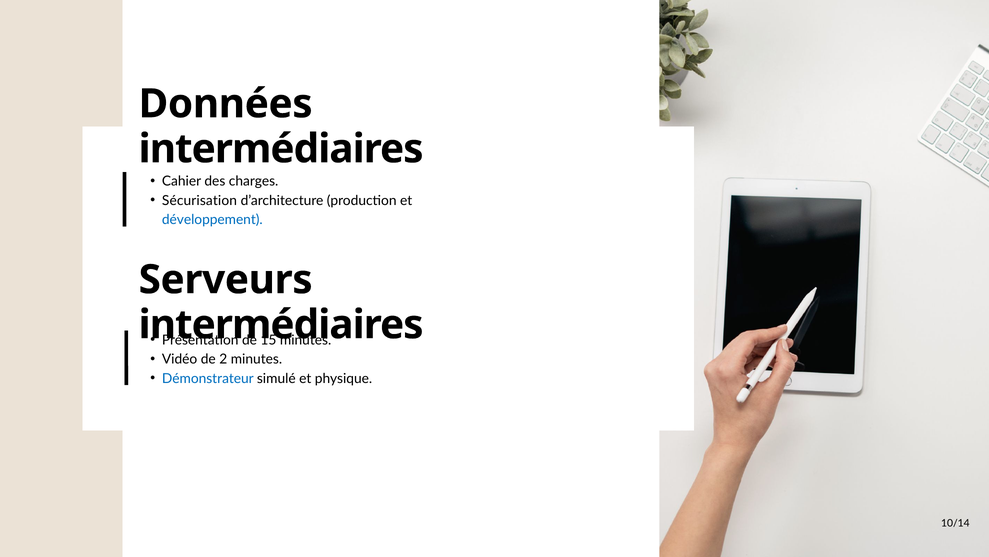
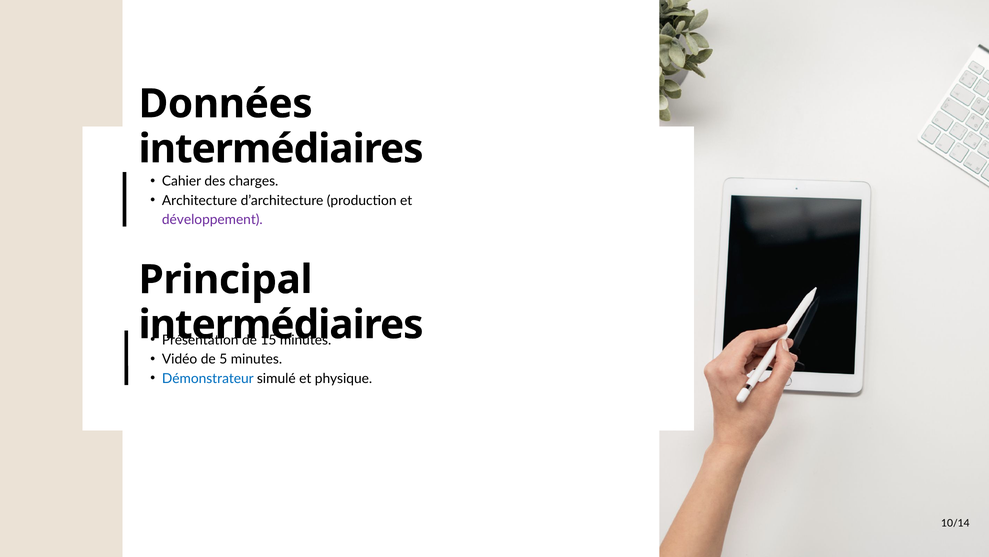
Sécurisation: Sécurisation -> Architecture (200, 200)
développement colour: blue -> purple (212, 220)
Serveurs: Serveurs -> Principal (226, 279)
2: 2 -> 5 (223, 359)
